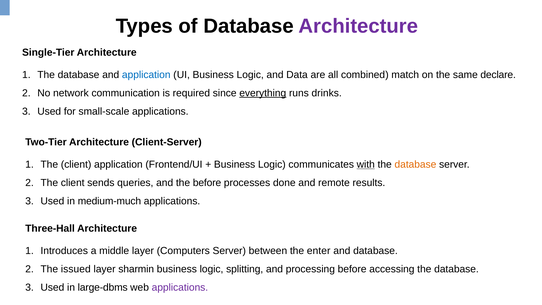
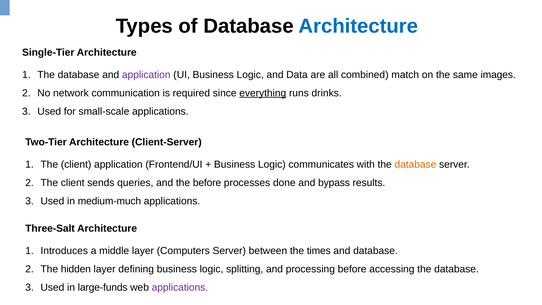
Architecture colour: purple -> blue (358, 26)
application colour: blue -> purple (146, 75)
declare: declare -> images (498, 75)
with underline: present -> none (366, 164)
remote: remote -> bypass (334, 183)
Three-Hall: Three-Hall -> Three-Salt (50, 228)
enter: enter -> times (319, 251)
issued: issued -> hidden (76, 269)
sharmin: sharmin -> defining (136, 269)
large-dbms: large-dbms -> large-funds (103, 287)
